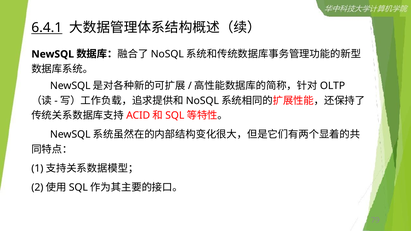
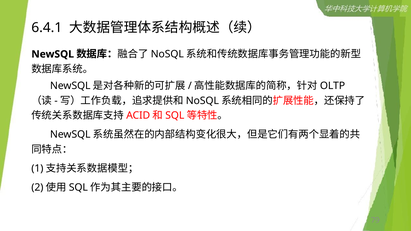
6.4.1 underline: present -> none (47, 28)
